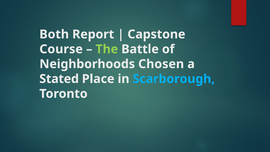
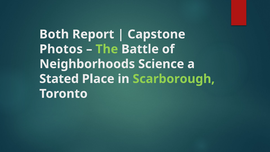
Course: Course -> Photos (61, 49)
Chosen: Chosen -> Science (161, 64)
Scarborough colour: light blue -> light green (174, 79)
